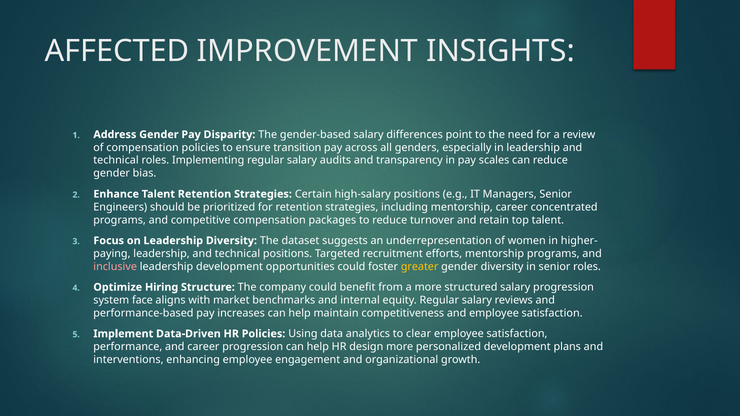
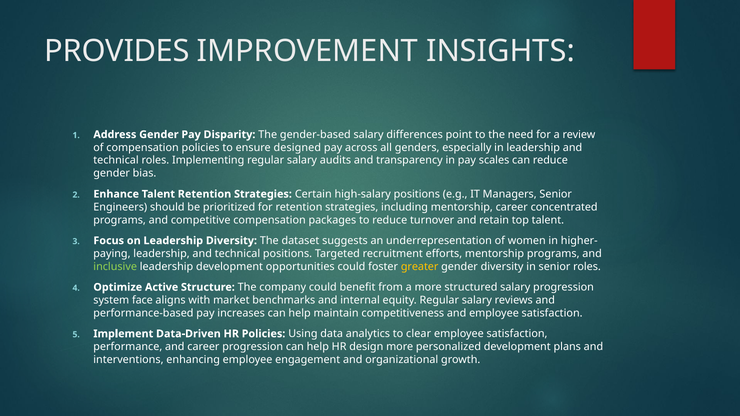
AFFECTED: AFFECTED -> PROVIDES (117, 51)
transition: transition -> designed (297, 148)
inclusive colour: pink -> light green (115, 267)
Hiring: Hiring -> Active (162, 287)
